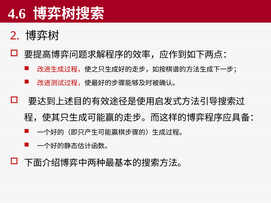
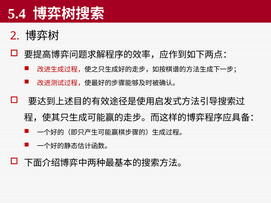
4.6: 4.6 -> 5.4 (17, 14)
